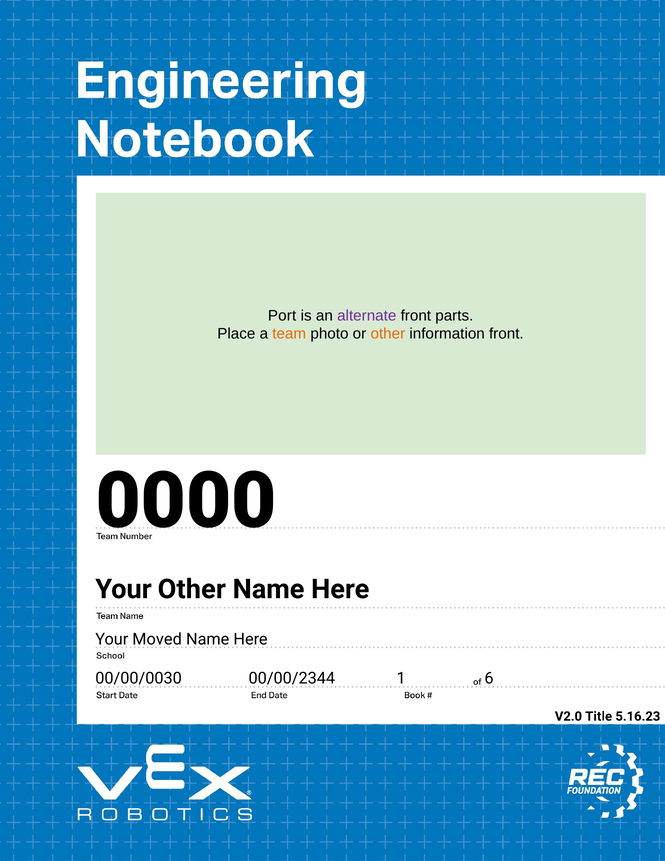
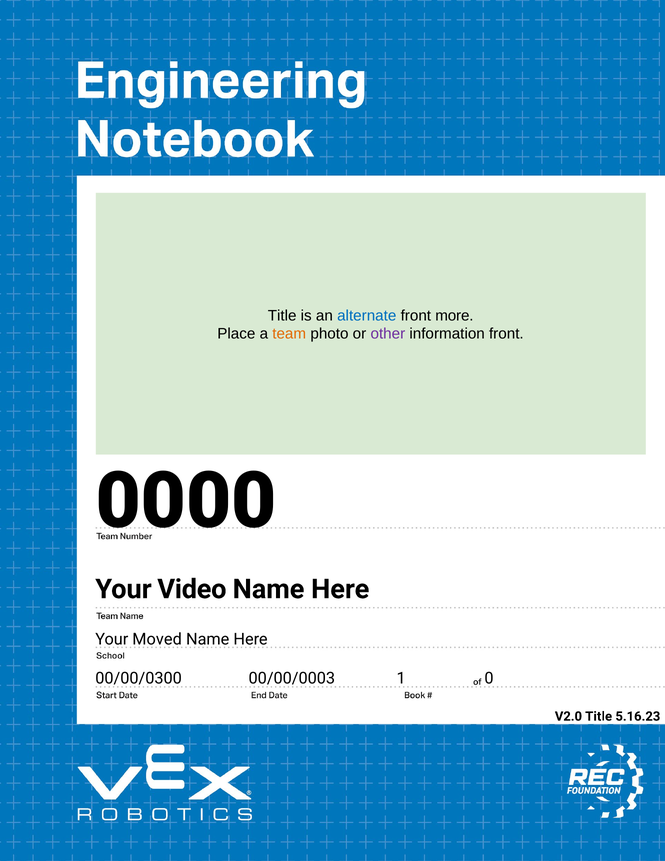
Port: Port -> Title (282, 315)
alternate colour: purple -> blue (367, 315)
parts: parts -> more (454, 315)
other colour: orange -> purple (388, 334)
Your Other: Other -> Video (192, 589)
00/00/0030: 00/00/0030 -> 00/00/0300 (139, 678)
00/00/2344: 00/00/2344 -> 00/00/0003 (292, 678)
6: 6 -> 0 (489, 678)
